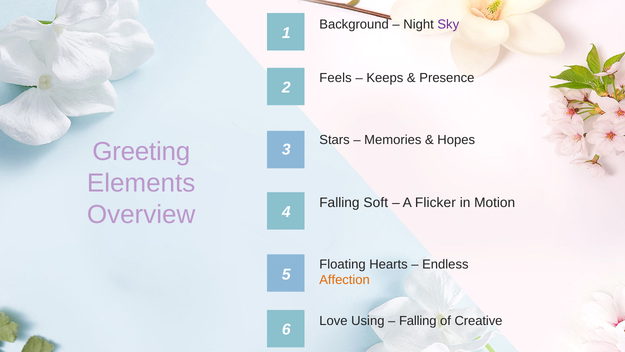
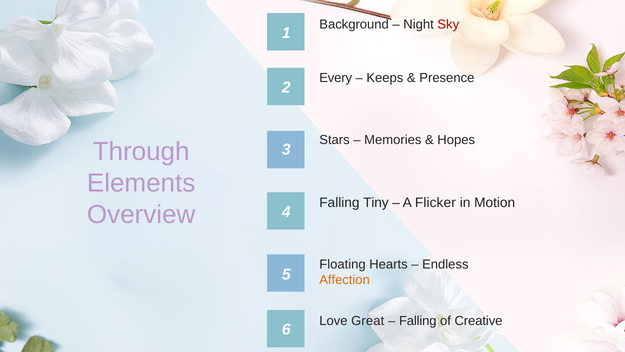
Sky colour: purple -> red (448, 24)
Feels: Feels -> Every (336, 78)
Greeting: Greeting -> Through (141, 152)
Soft: Soft -> Tiny (376, 202)
Using: Using -> Great (368, 321)
